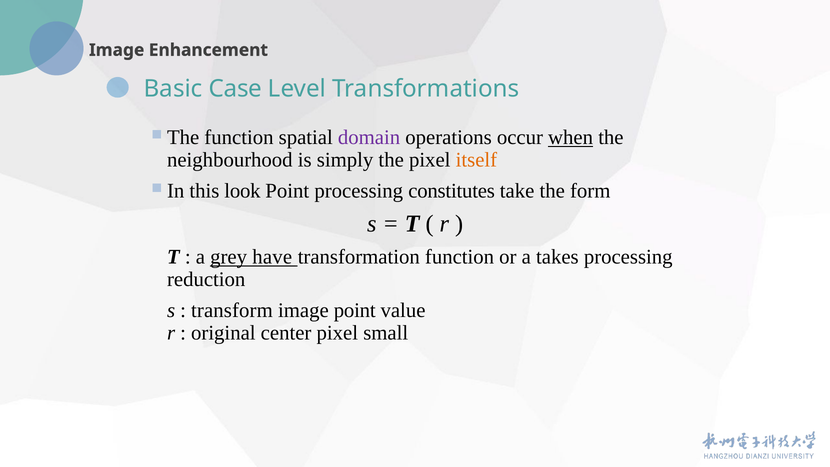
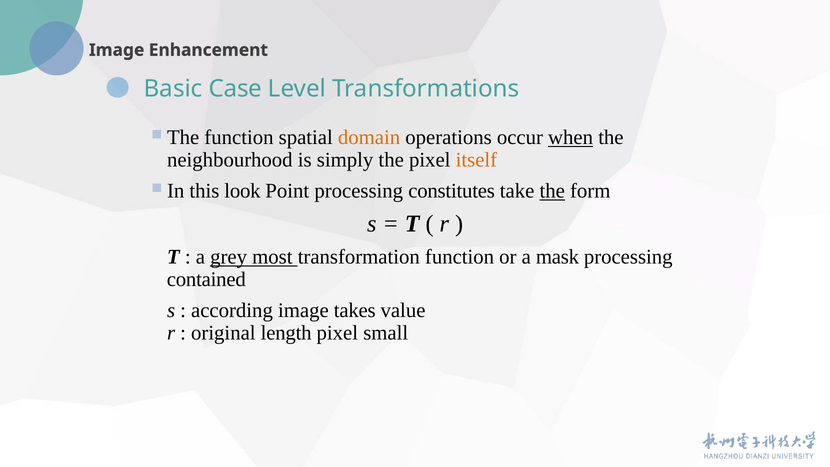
domain colour: purple -> orange (369, 137)
the underline: none -> present (552, 191)
have: have -> most (272, 257)
takes: takes -> mask (557, 257)
reduction: reduction -> contained (206, 279)
transform: transform -> according (232, 310)
image point: point -> takes (355, 310)
center: center -> length (286, 333)
